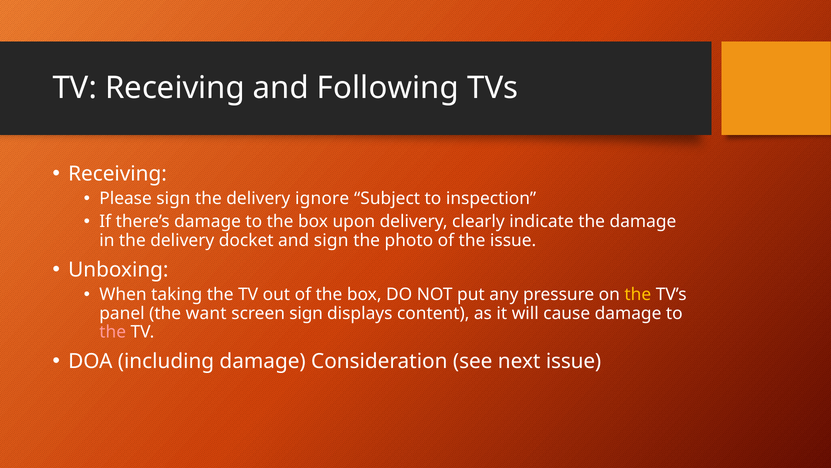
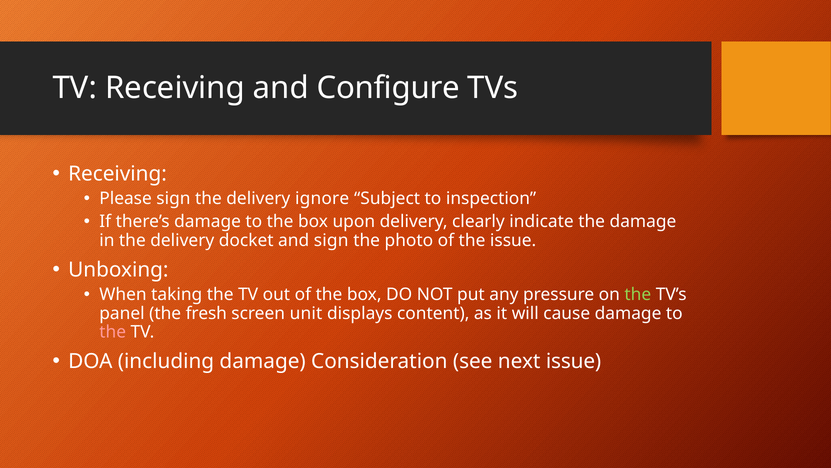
Following: Following -> Configure (388, 88)
the colour: yellow -> light green (638, 294)
want: want -> fresh (206, 313)
screen sign: sign -> unit (306, 313)
